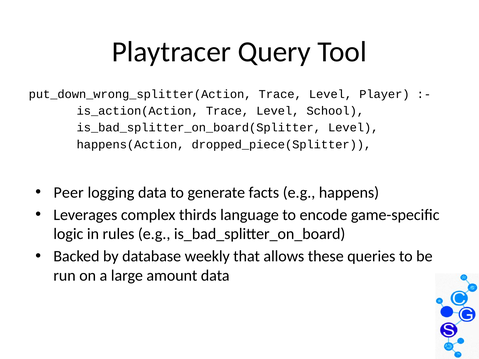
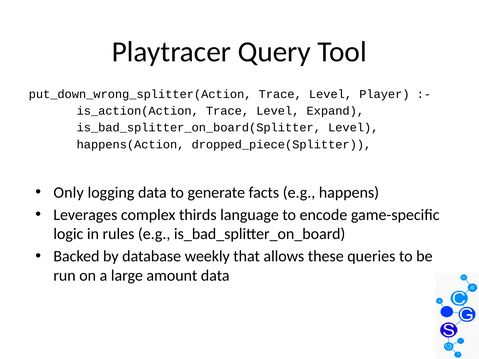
School: School -> Expand (335, 111)
Peer: Peer -> Only (69, 193)
